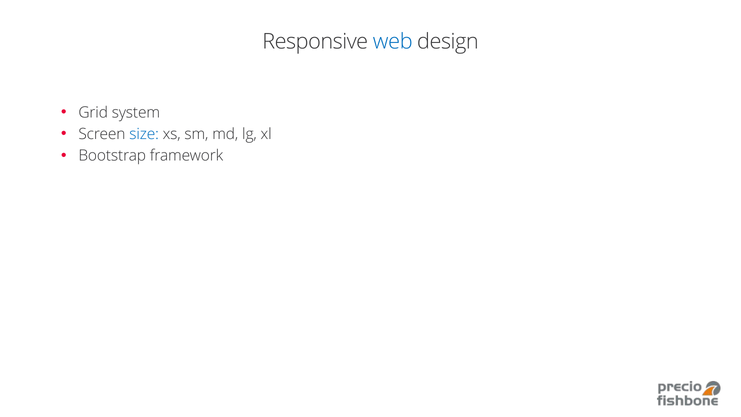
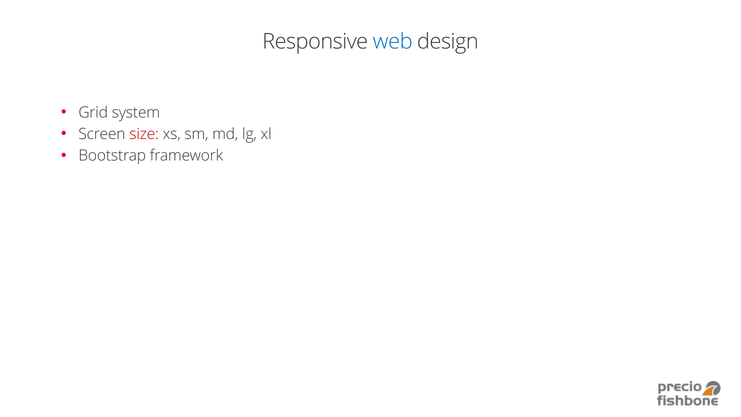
size colour: blue -> red (144, 134)
